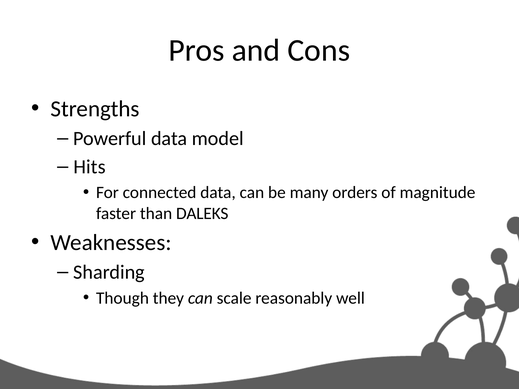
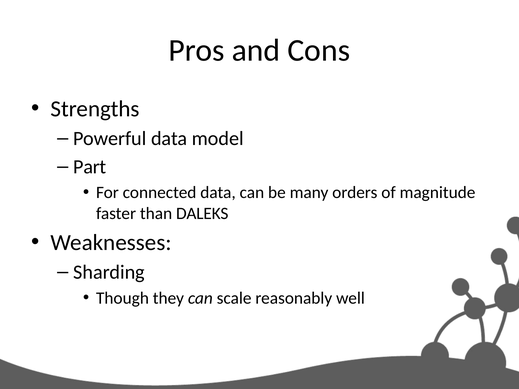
Hits: Hits -> Part (90, 167)
